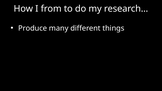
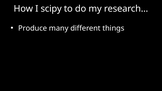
from: from -> scipy (51, 9)
